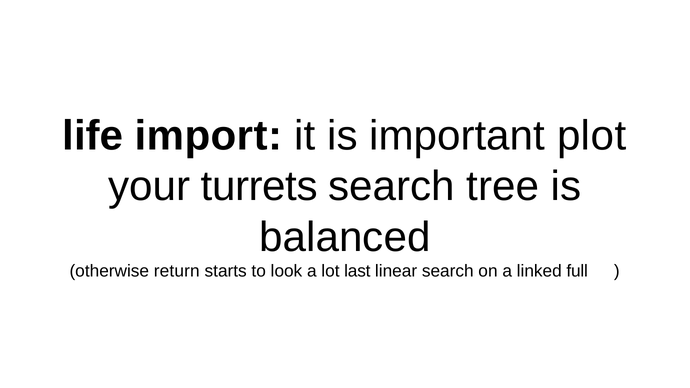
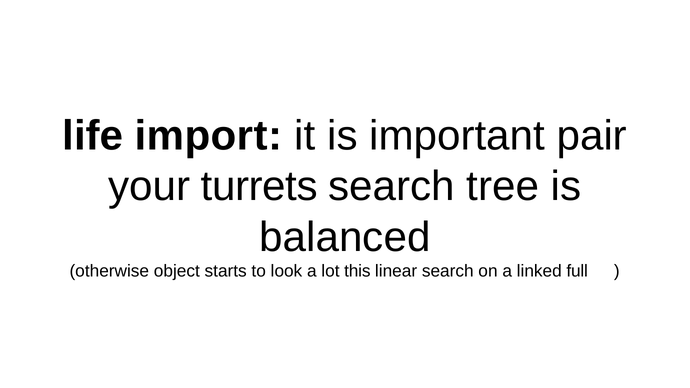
plot: plot -> pair (592, 136)
return: return -> object (177, 271)
last: last -> this (357, 271)
